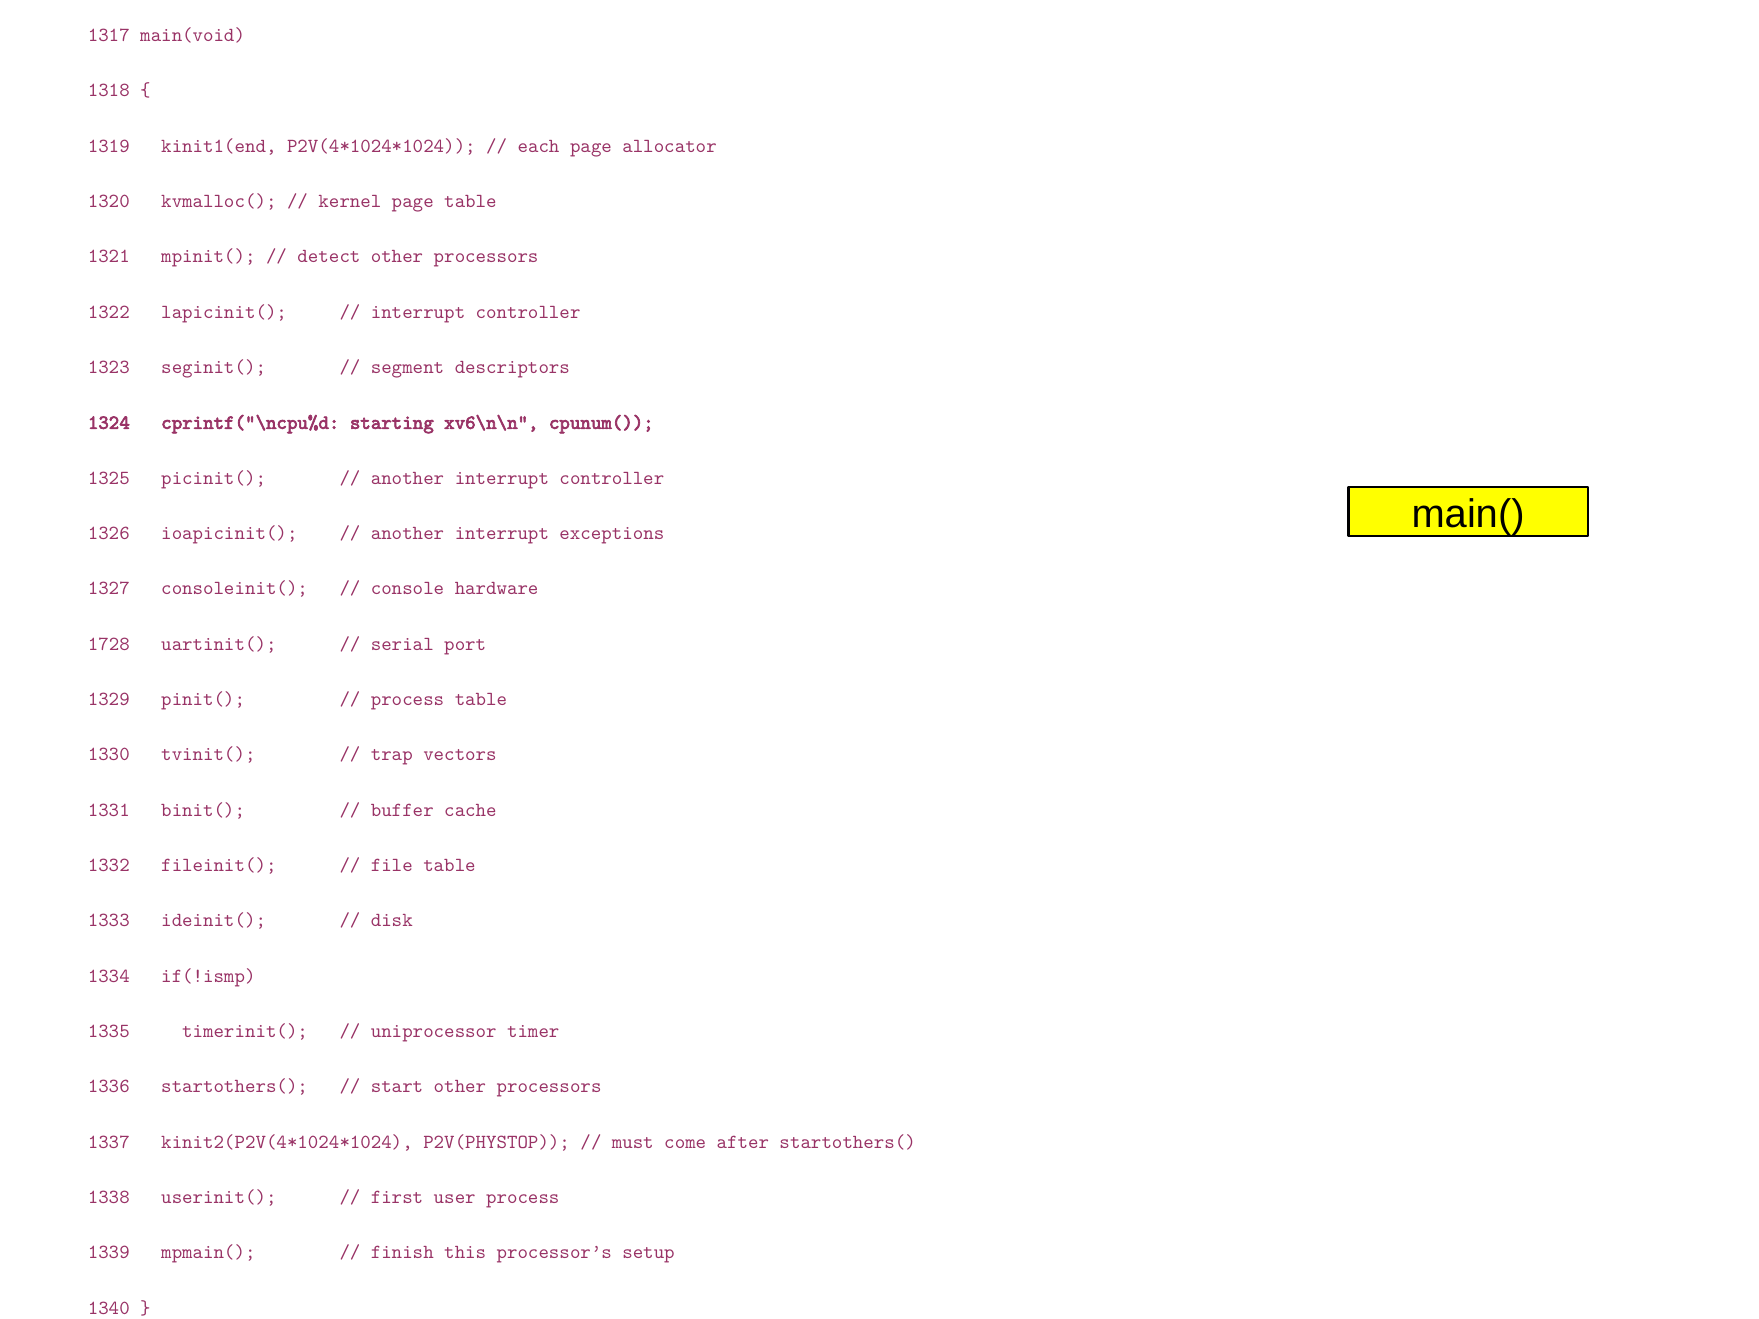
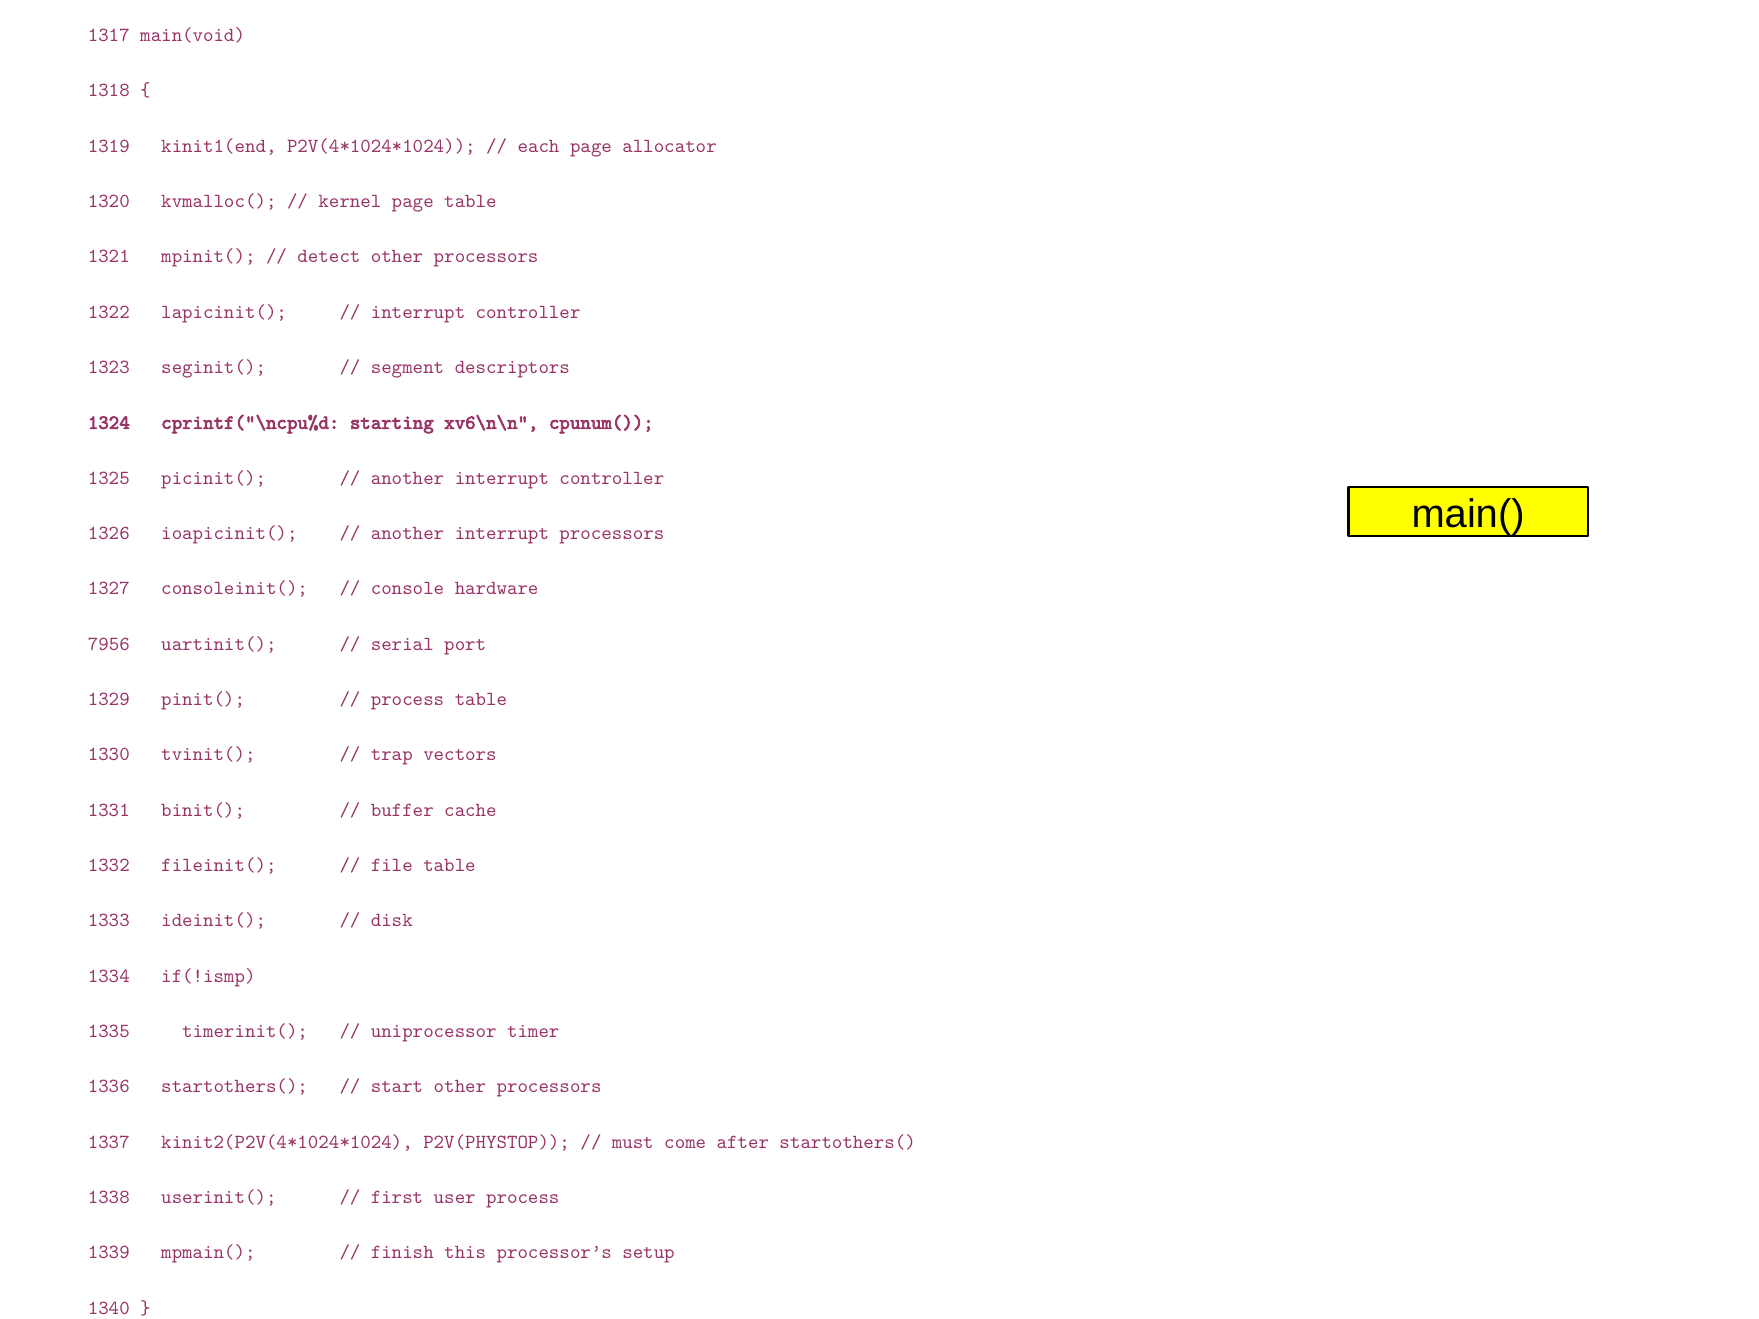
interrupt exceptions: exceptions -> processors (612, 533)
1728: 1728 -> 7956 (109, 644)
